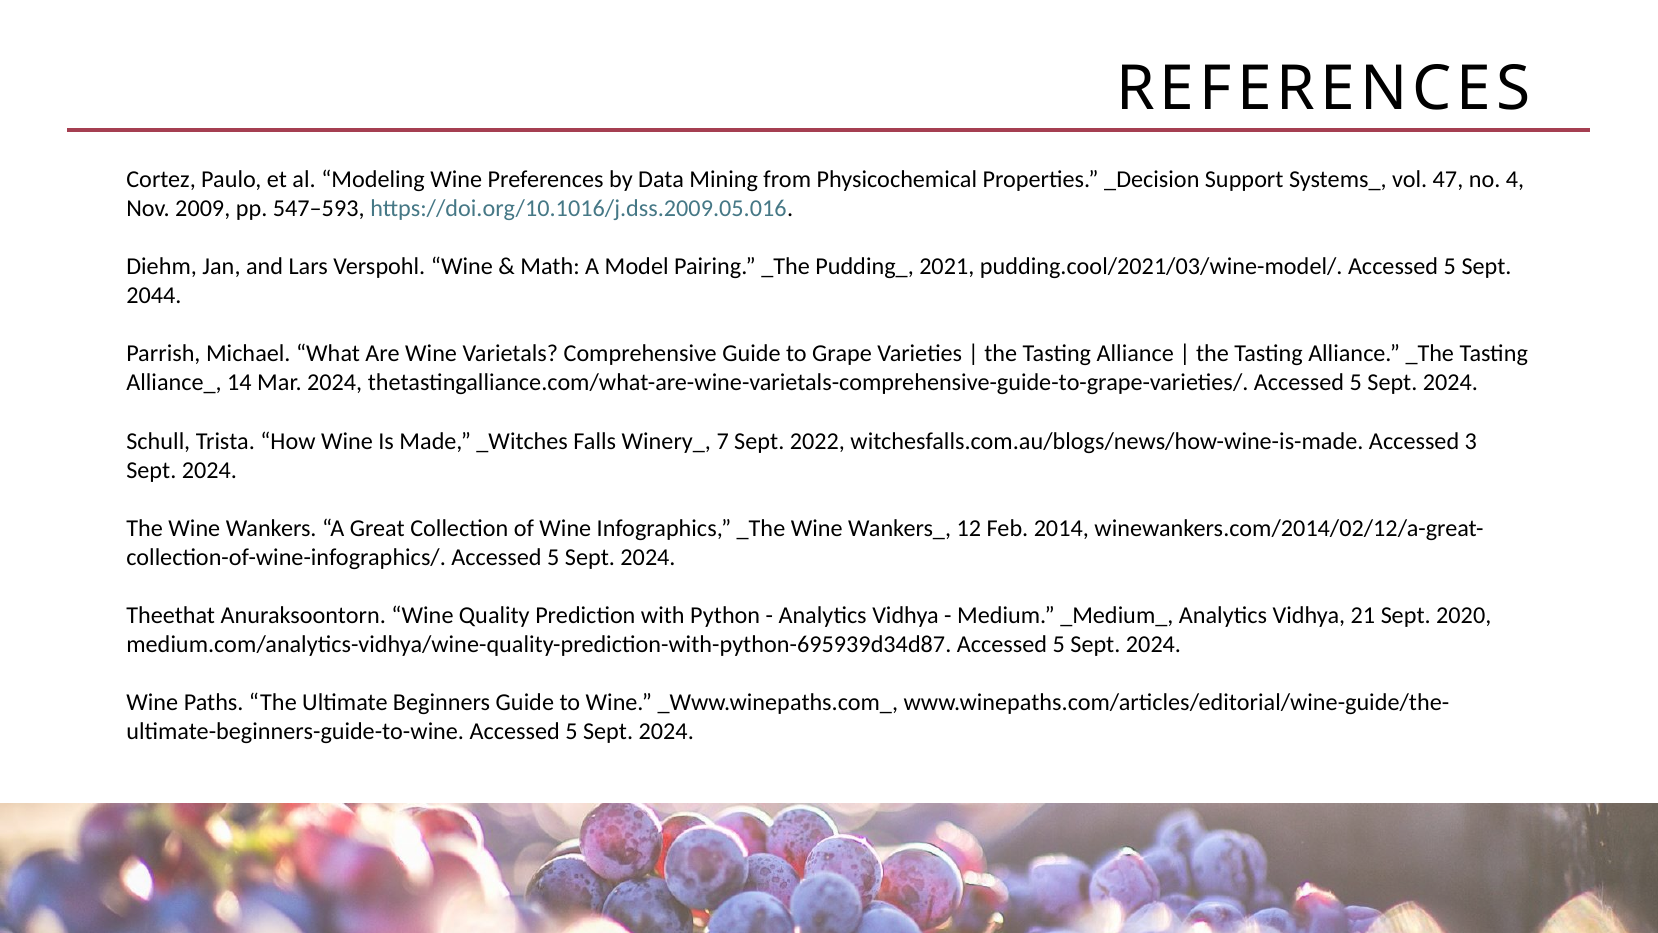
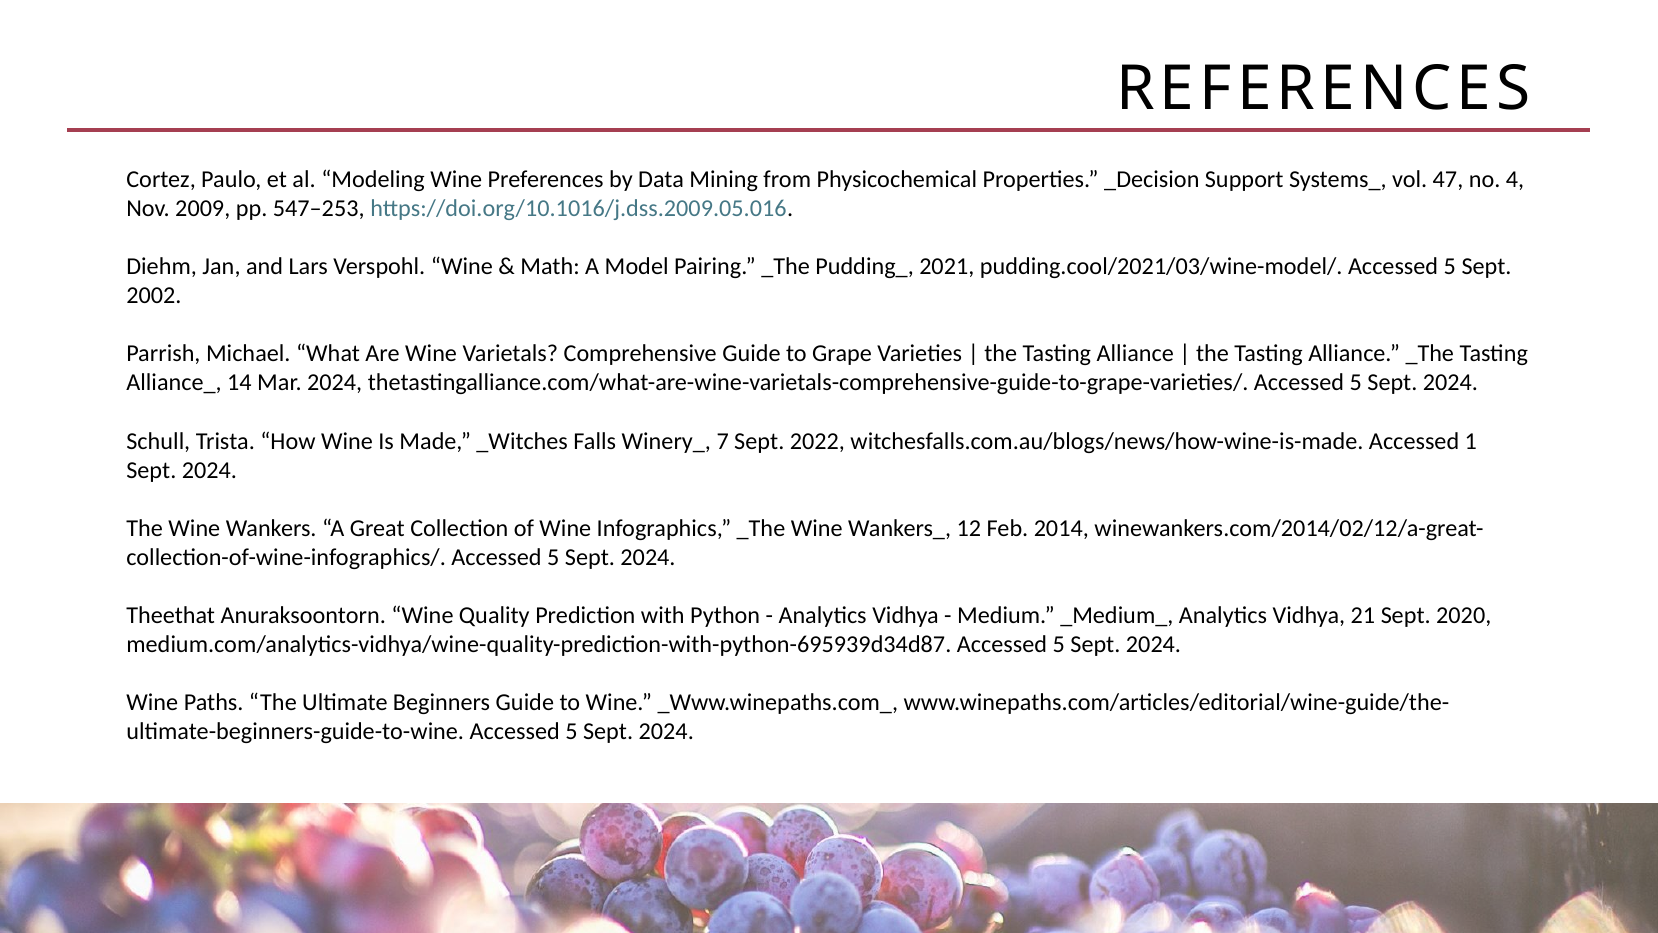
547–593: 547–593 -> 547–253 (319, 208)
2044: 2044 -> 2002 (154, 296)
3: 3 -> 1 (1471, 441)
